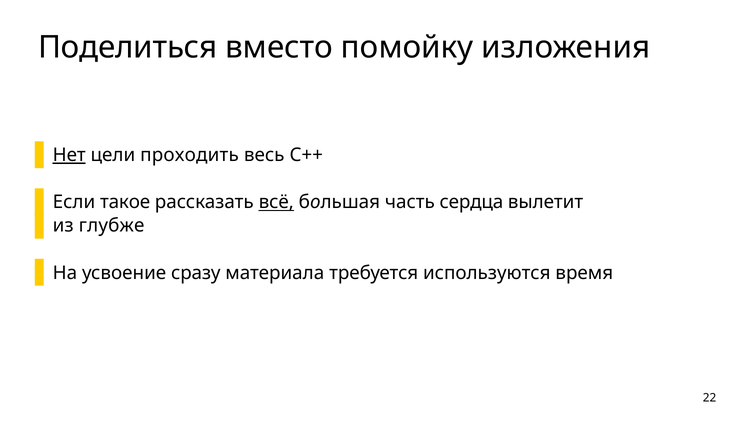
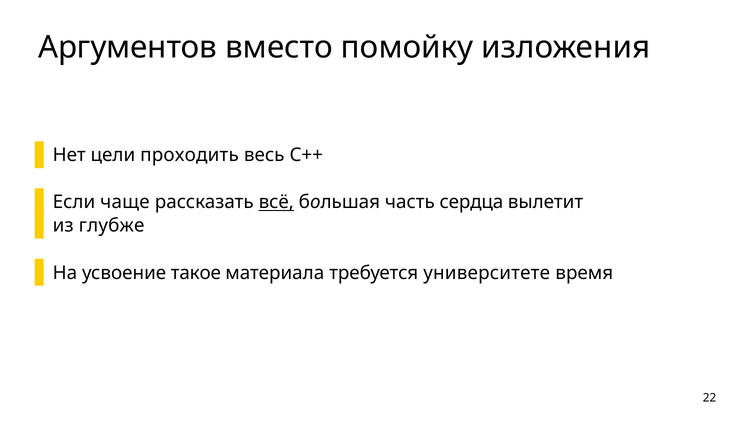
Поделиться: Поделиться -> Аргументов (128, 48)
Нет underline: present -> none (69, 155)
такое: такое -> чаще (125, 202)
сразу: сразу -> такое (196, 273)
используются: используются -> университете (487, 273)
